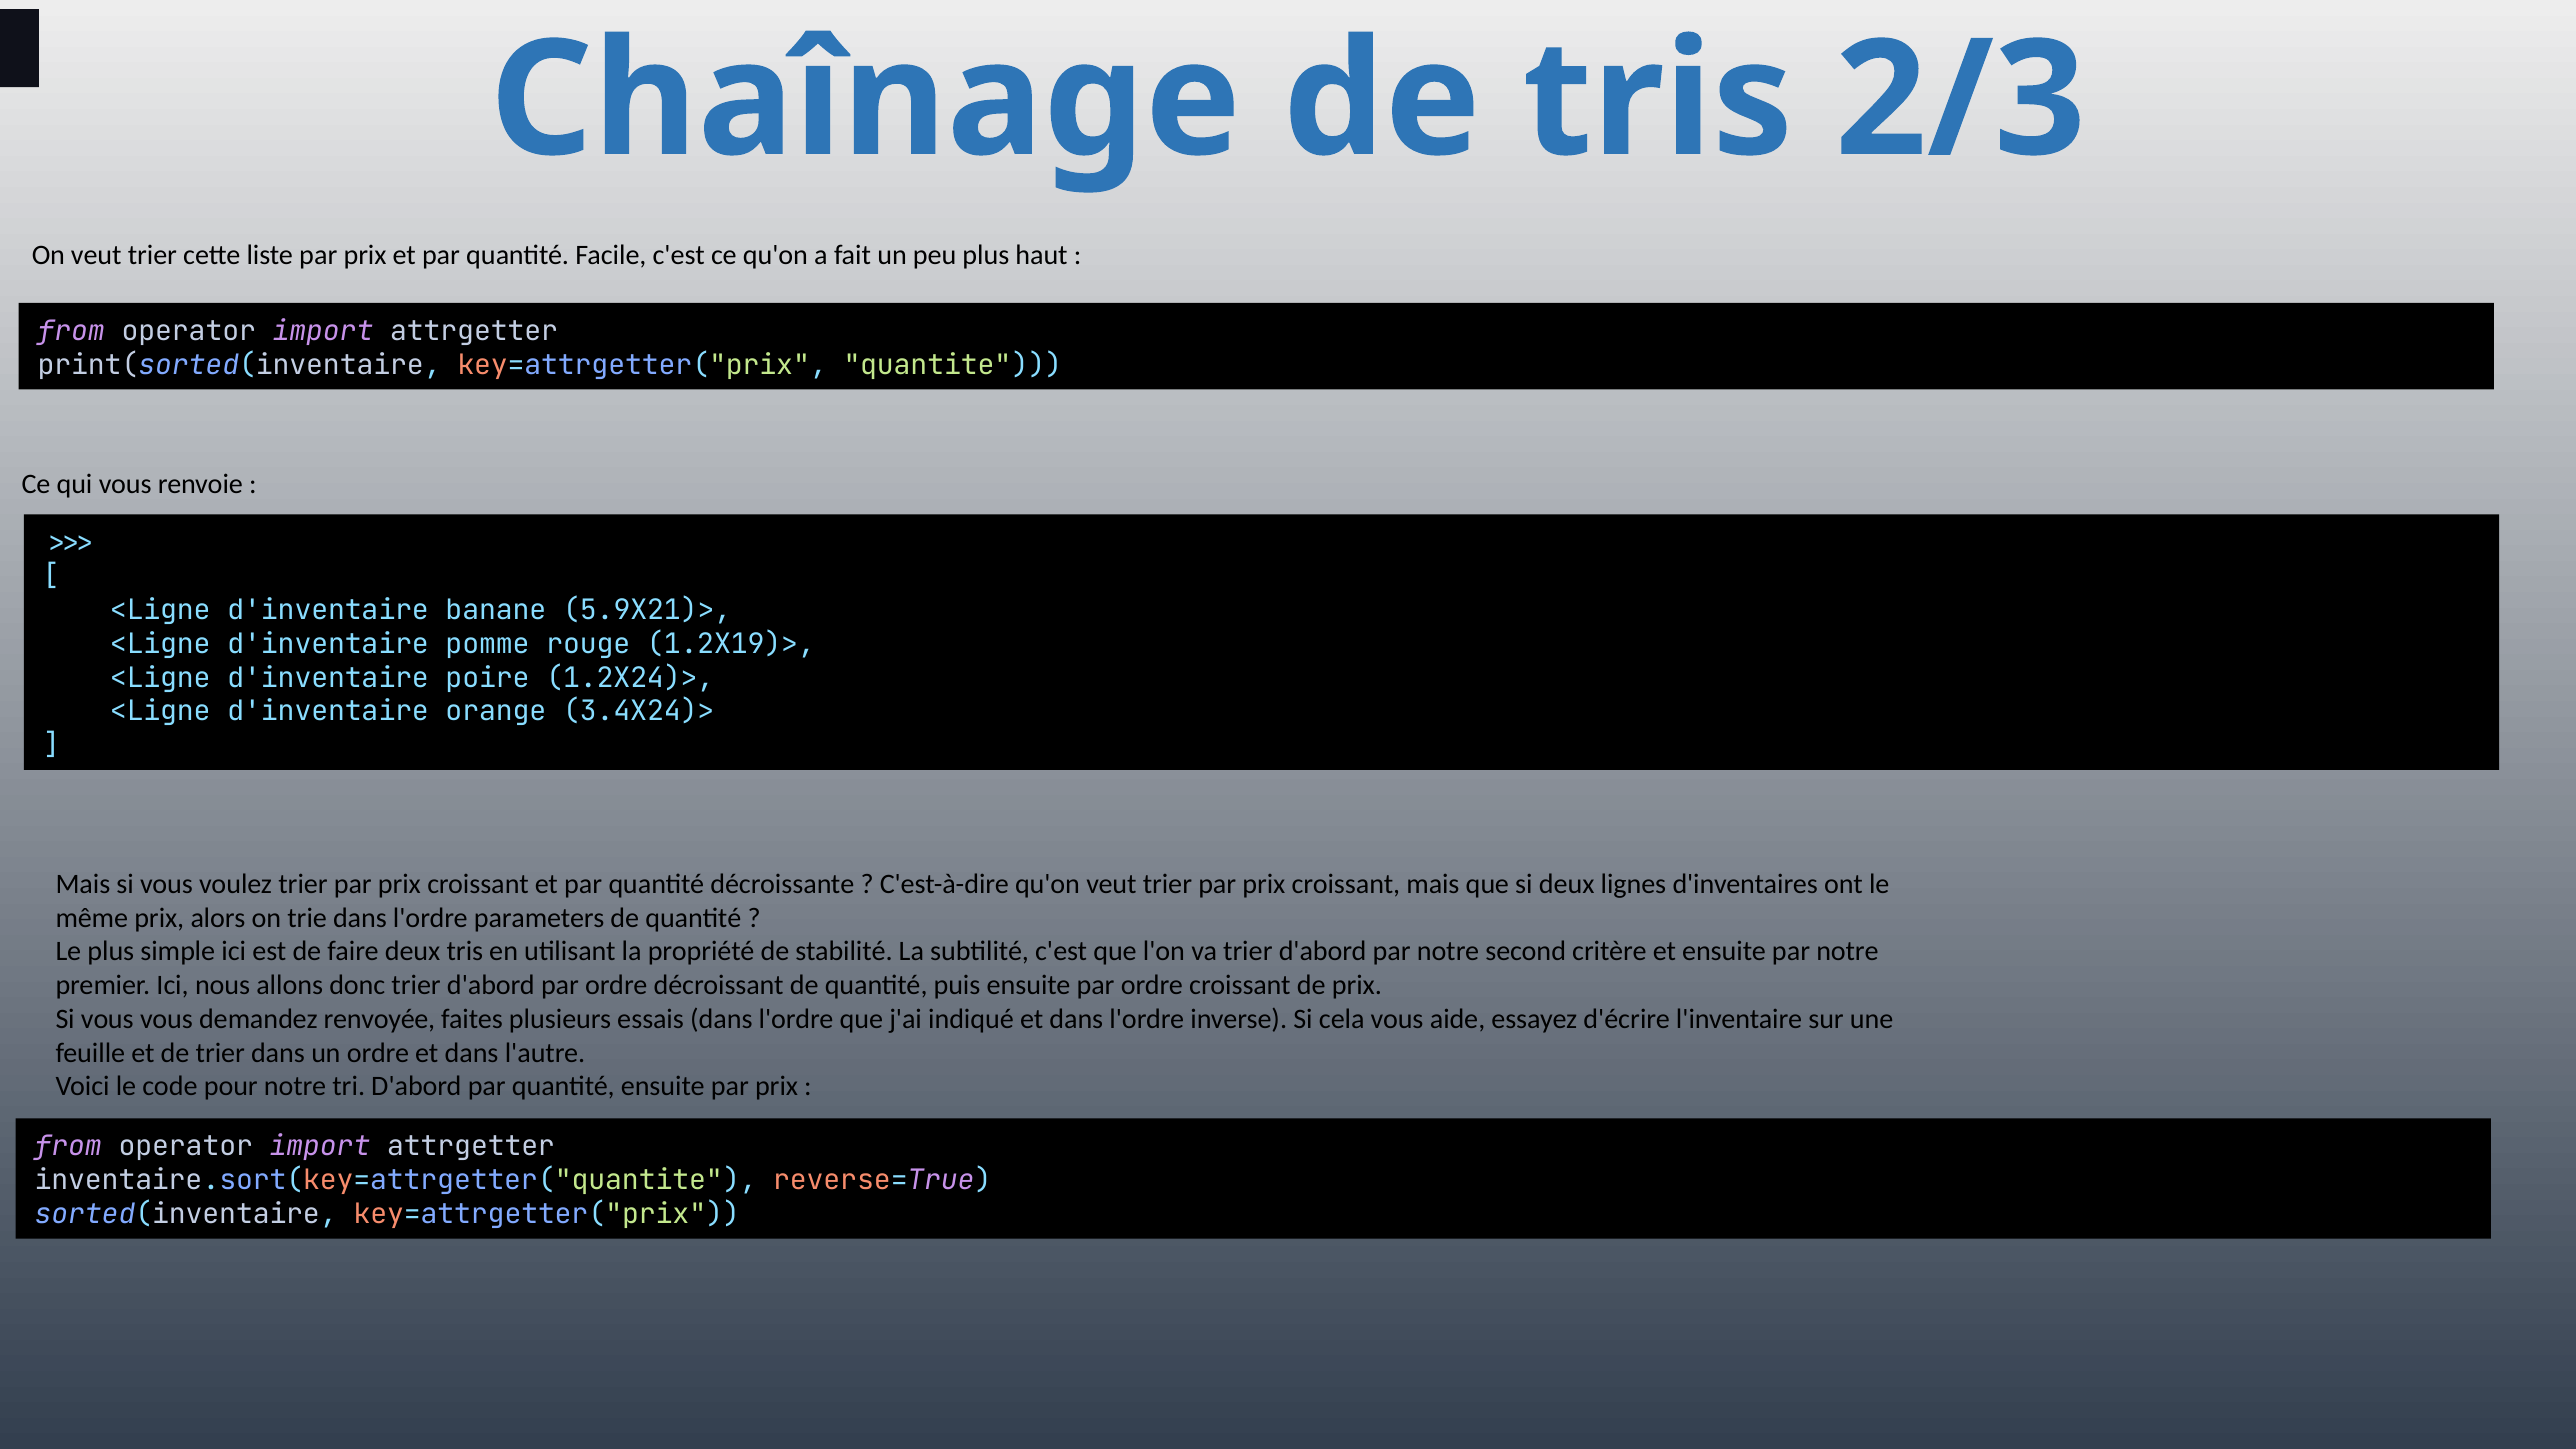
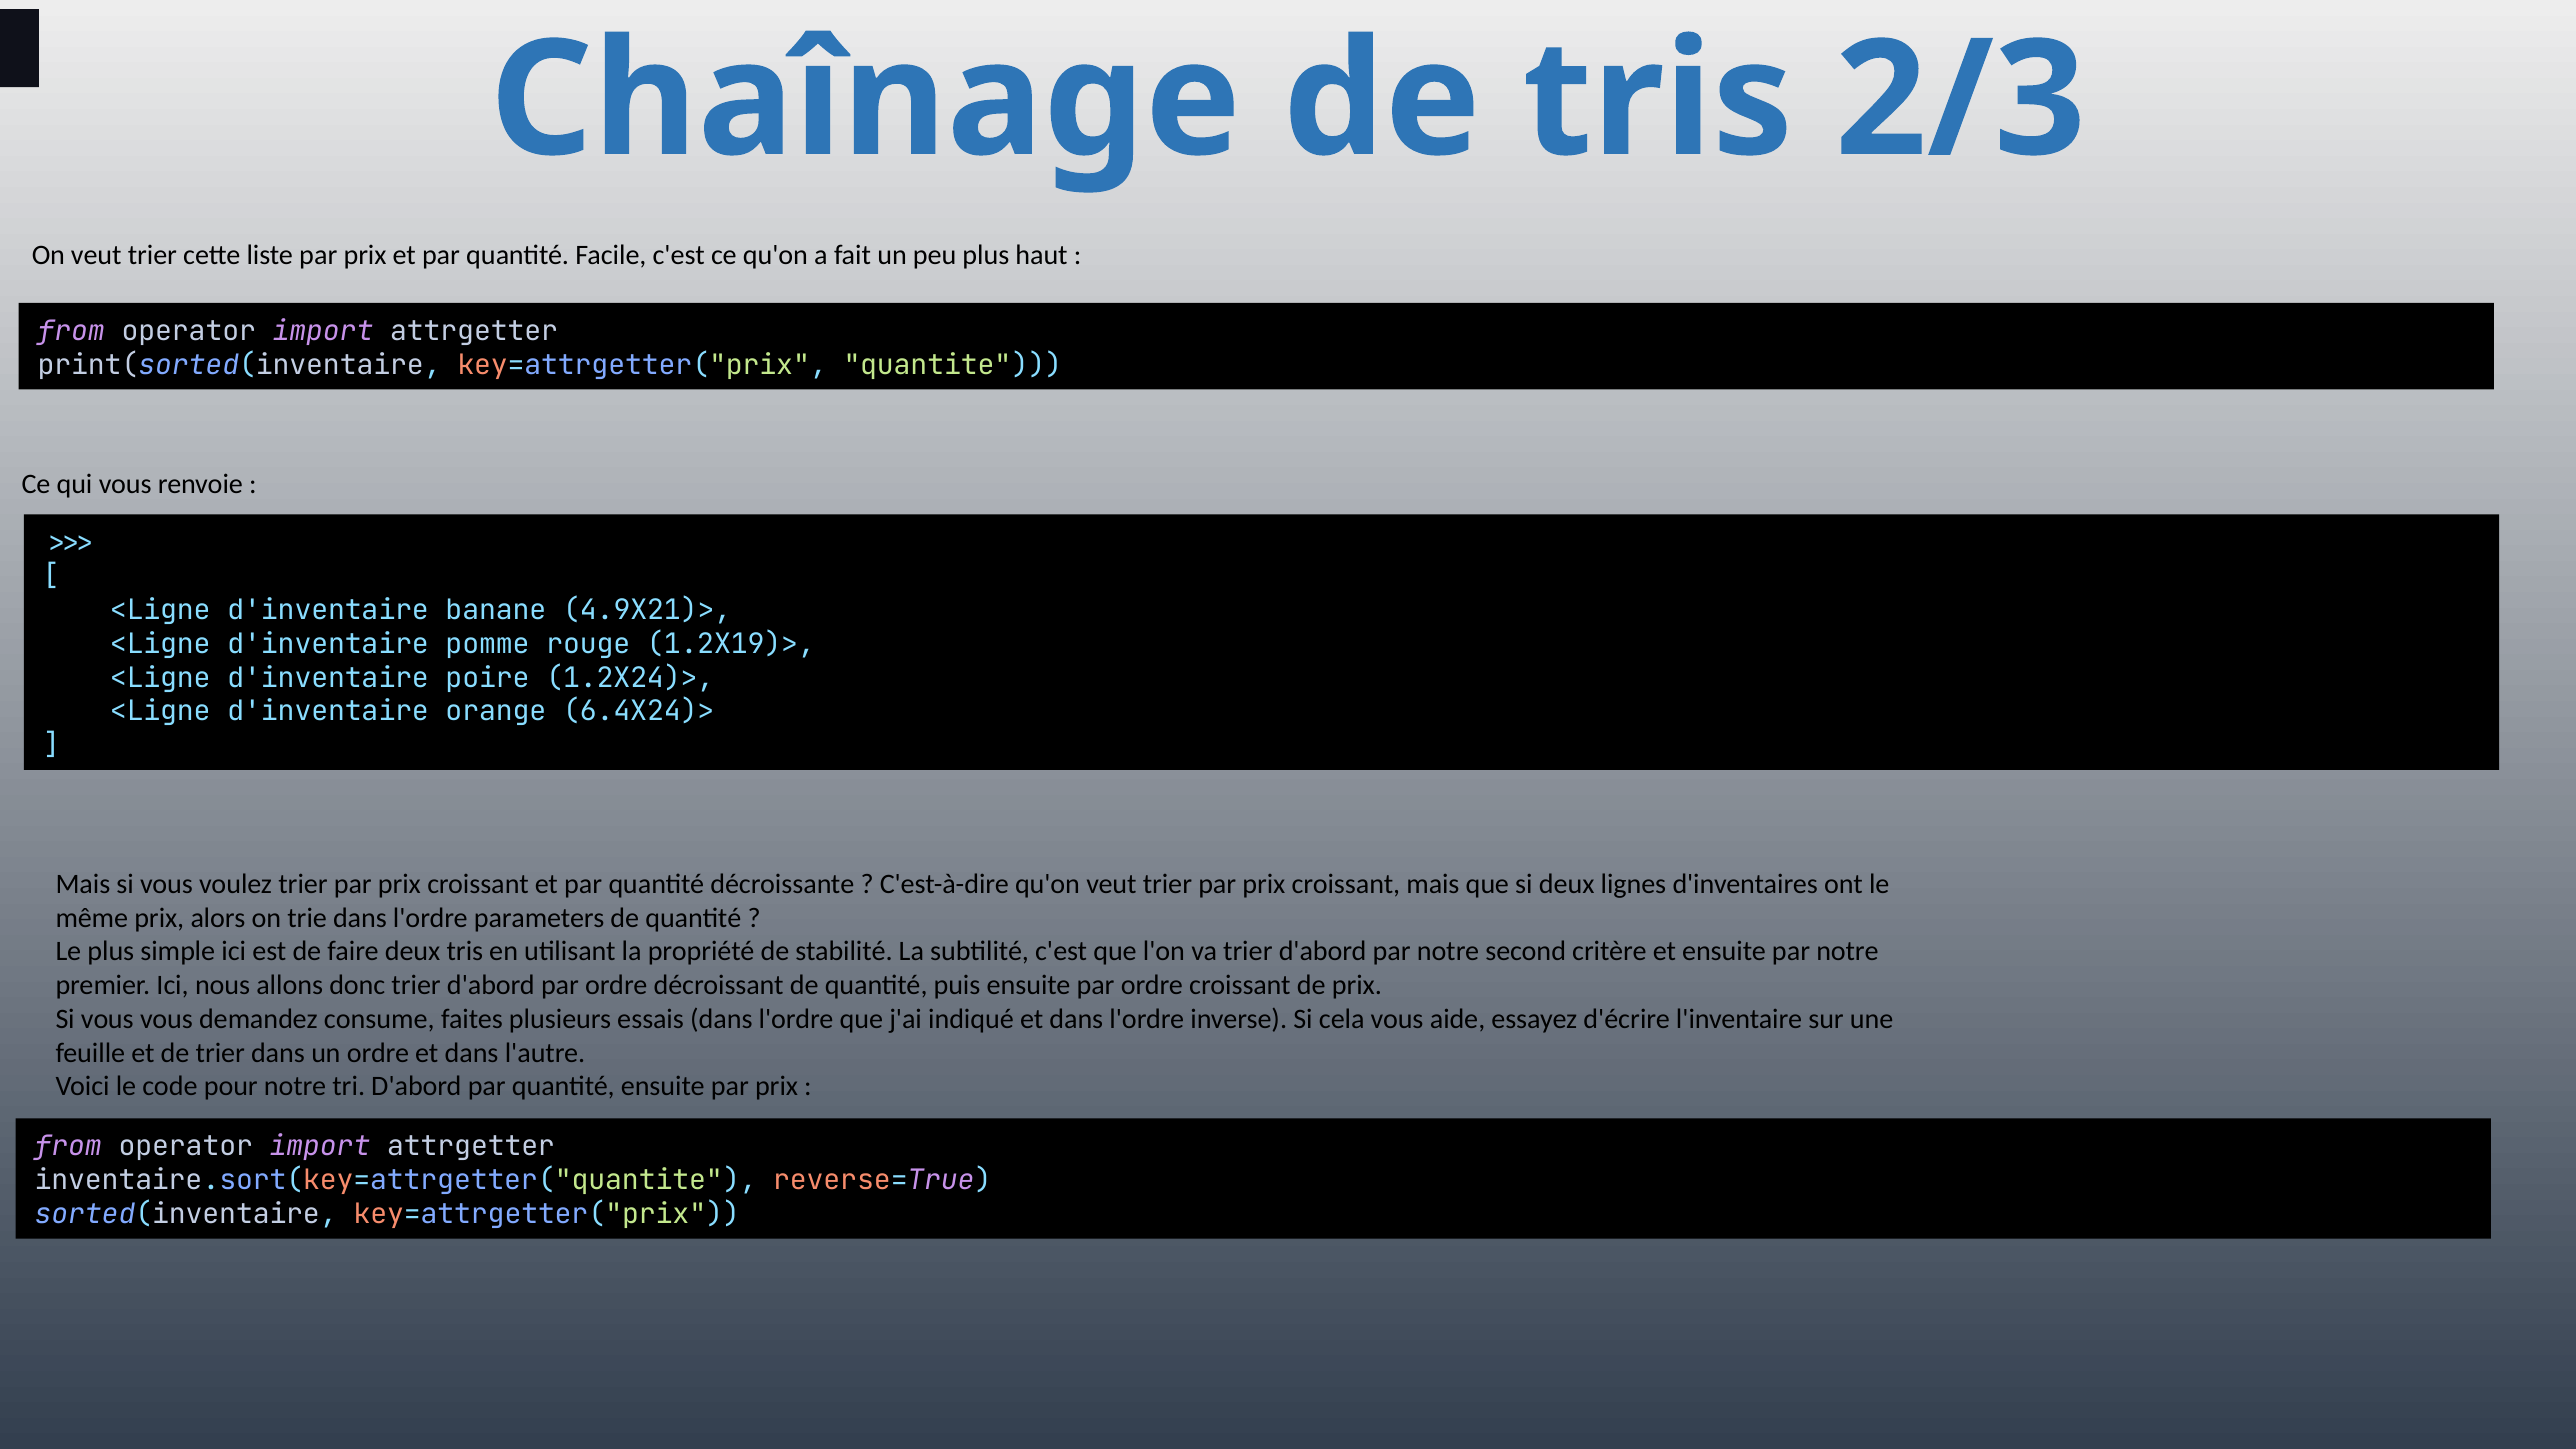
5.9X21)>: 5.9X21)> -> 4.9X21)> (647, 610)
3.4X24)>: 3.4X24)> -> 6.4X24)> (639, 712)
renvoyée: renvoyée -> consume (379, 1019)
